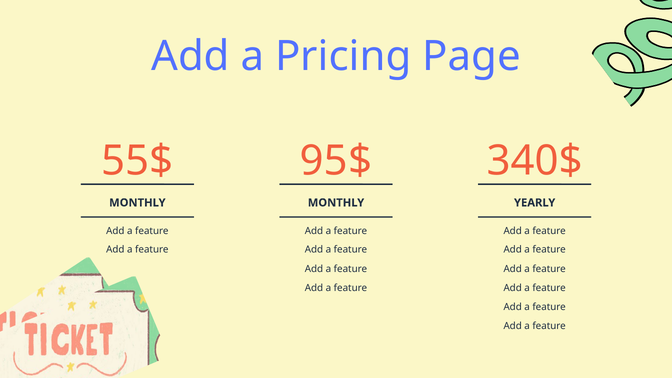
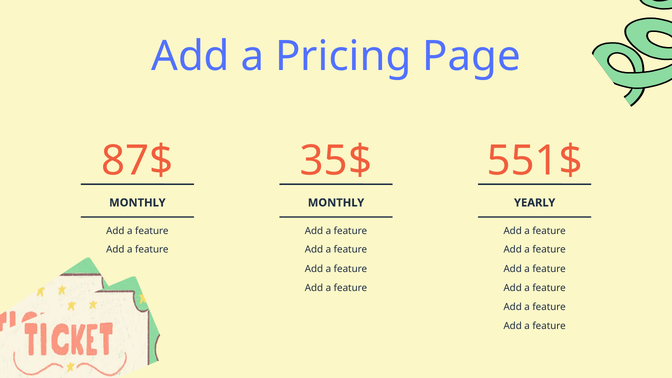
55$: 55$ -> 87$ (137, 161)
95$: 95$ -> 35$ (336, 161)
340$: 340$ -> 551$ (535, 161)
